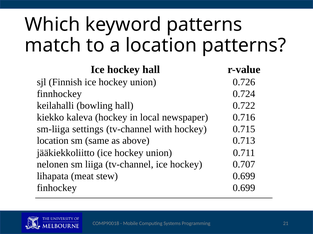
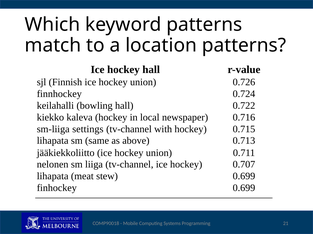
location: location -> lihapata (53, 141)
